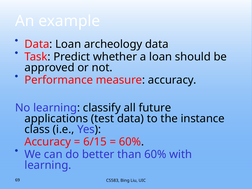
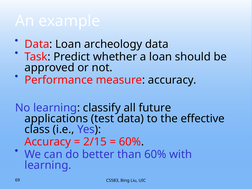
instance: instance -> effective (203, 119)
6/15: 6/15 -> 2/15 (95, 142)
